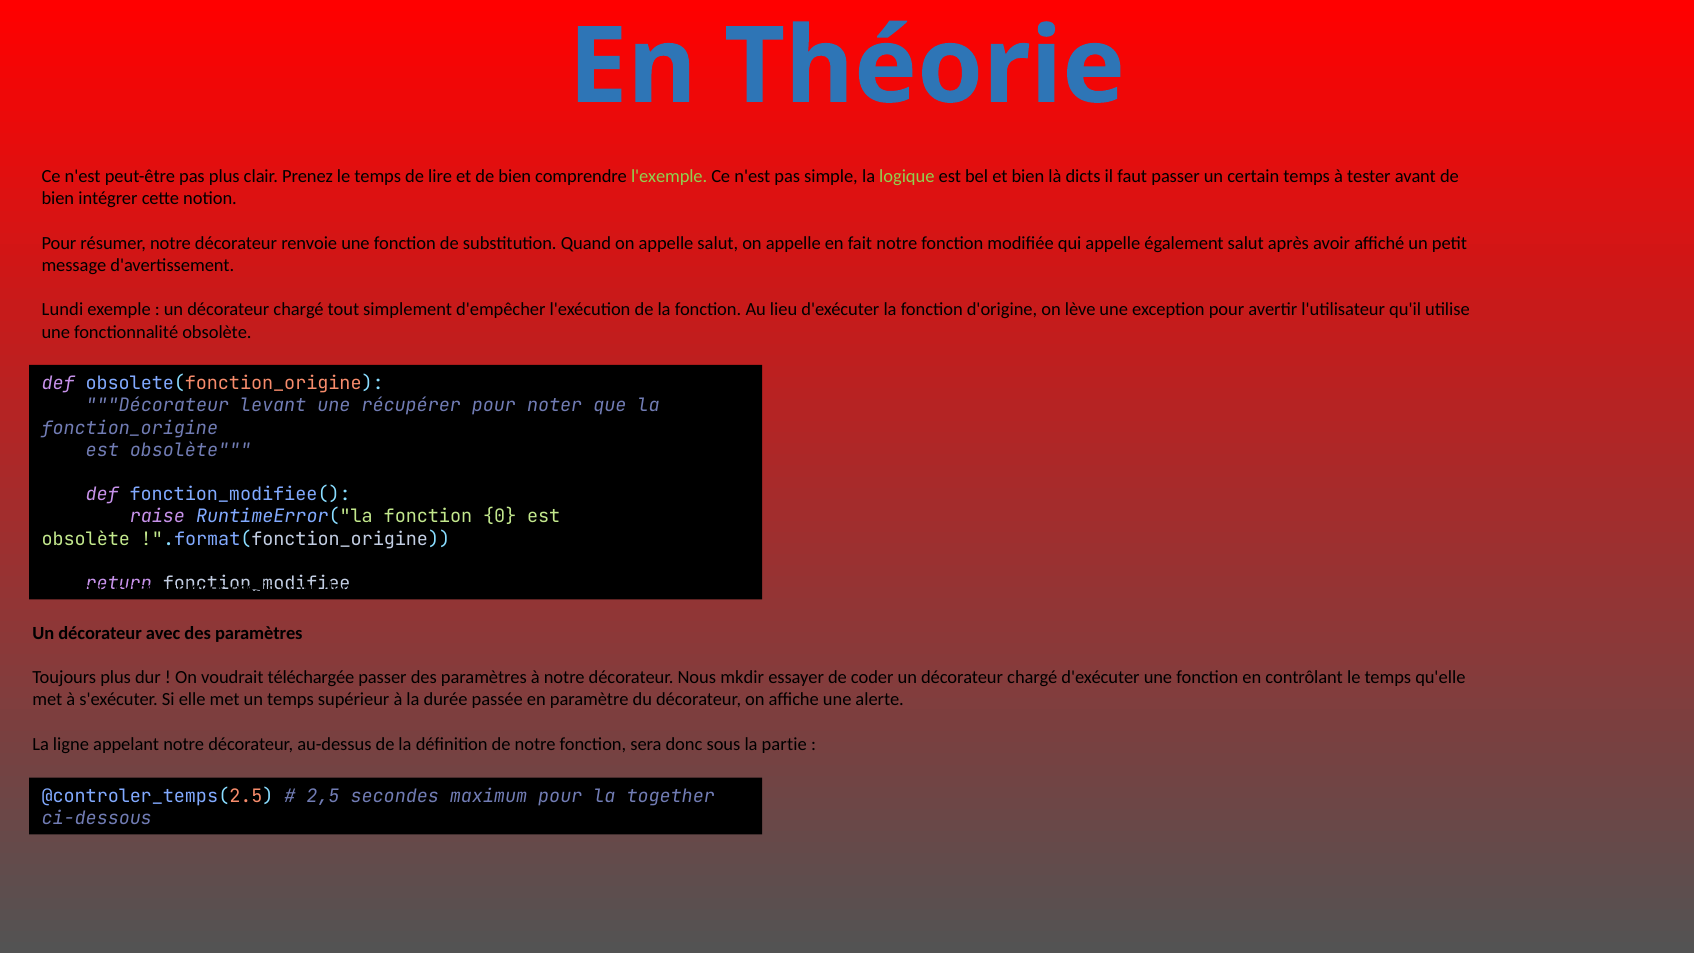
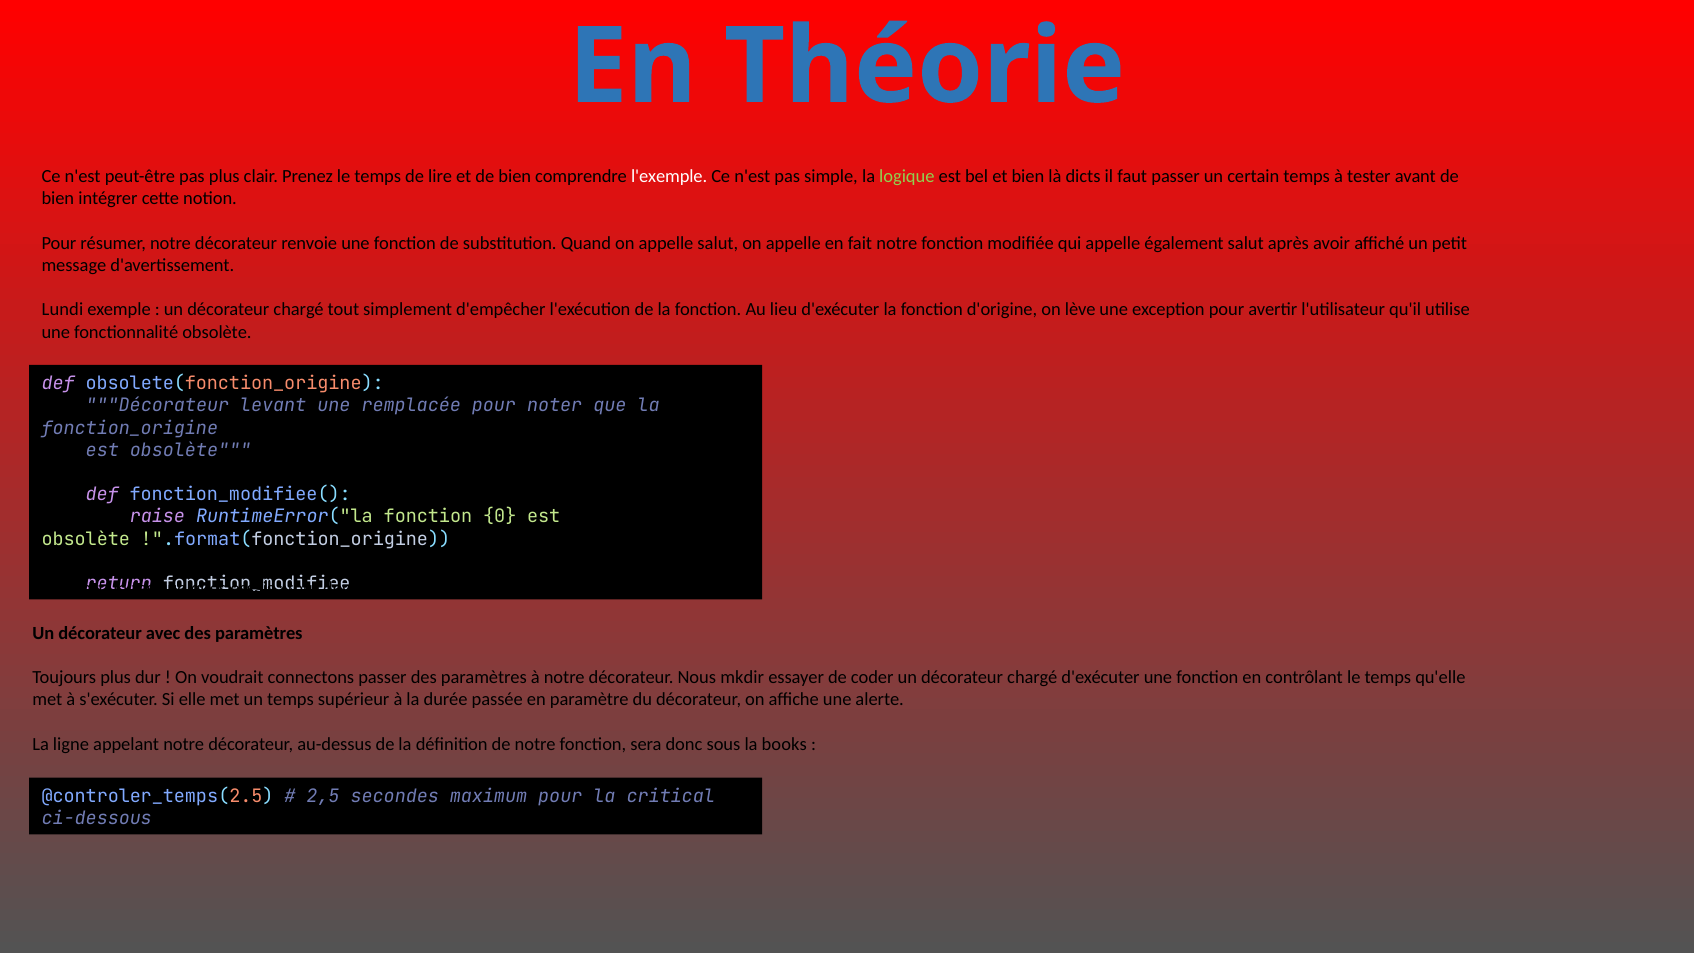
l'exemple colour: light green -> white (669, 176)
récupérer: récupérer -> remplacée (411, 406)
téléchargée: téléchargée -> connectons (311, 677)
partie: partie -> books (784, 744)
together: together -> critical (671, 796)
